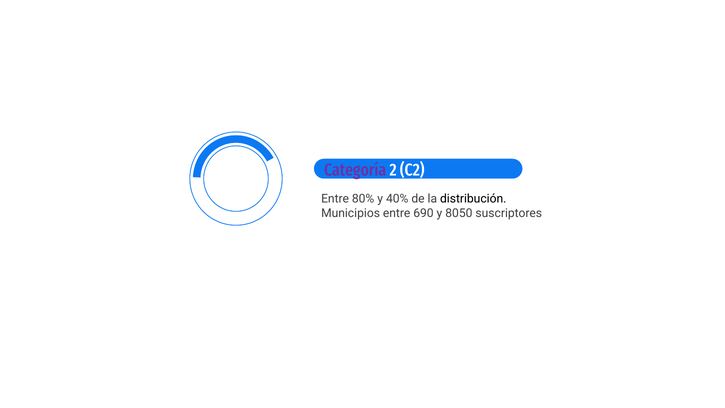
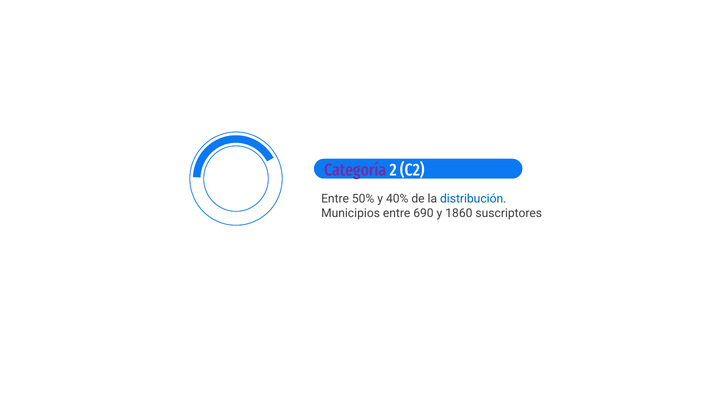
80%: 80% -> 50% (363, 199)
distribución colour: black -> blue (473, 199)
8050: 8050 -> 1860 (459, 213)
